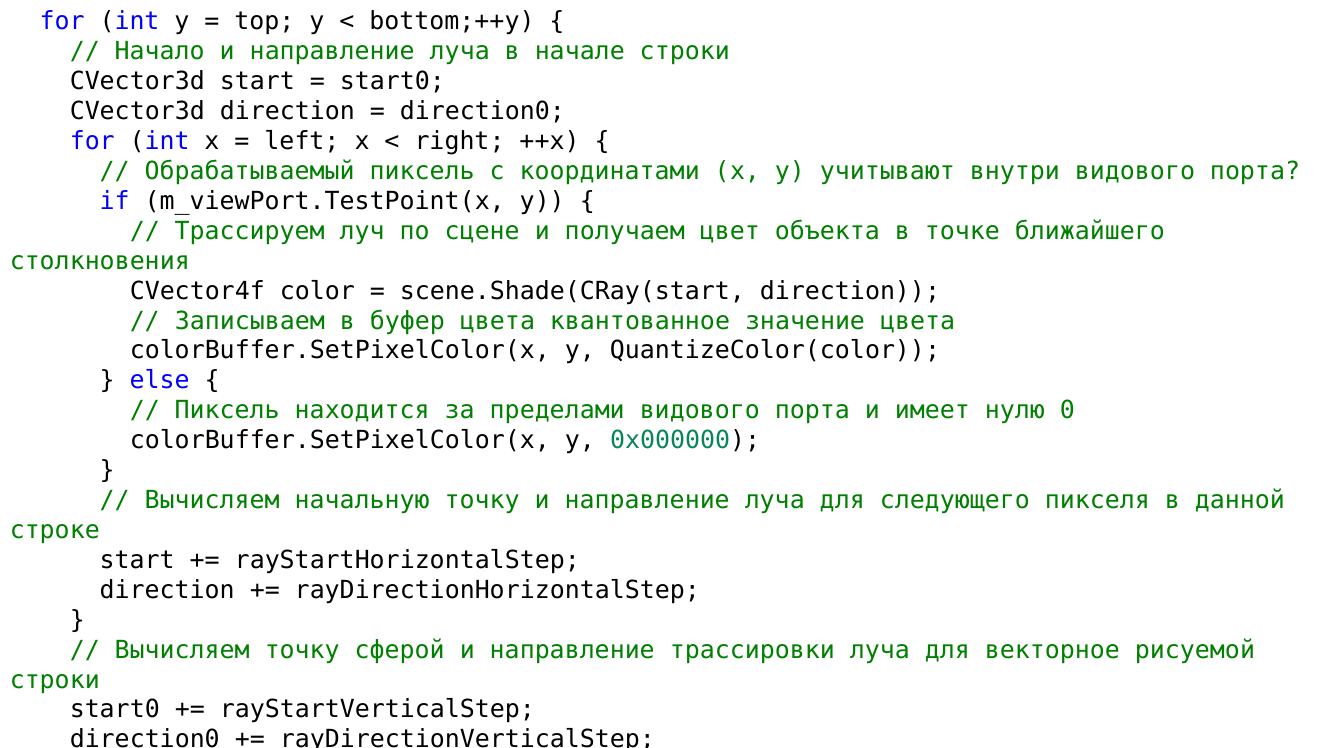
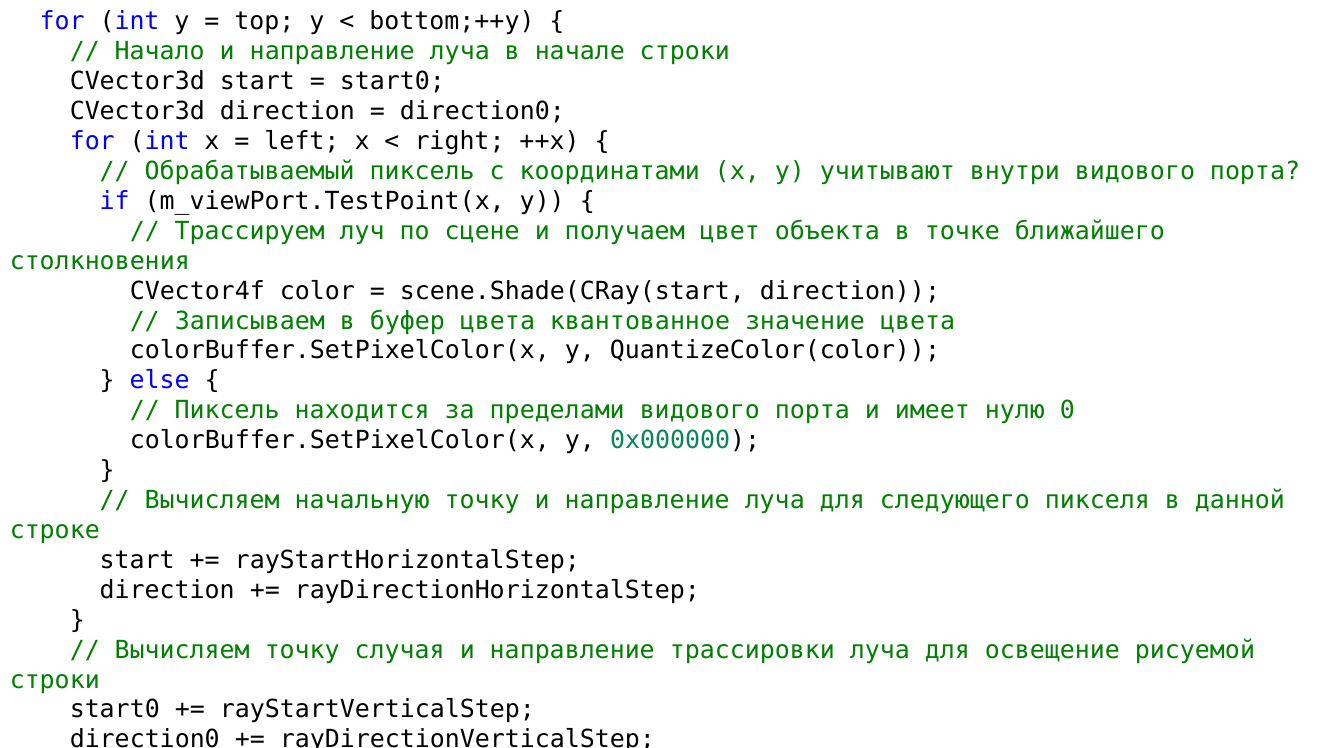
сферой: сферой -> случая (400, 650)
векторное: векторное -> освещение (1052, 650)
